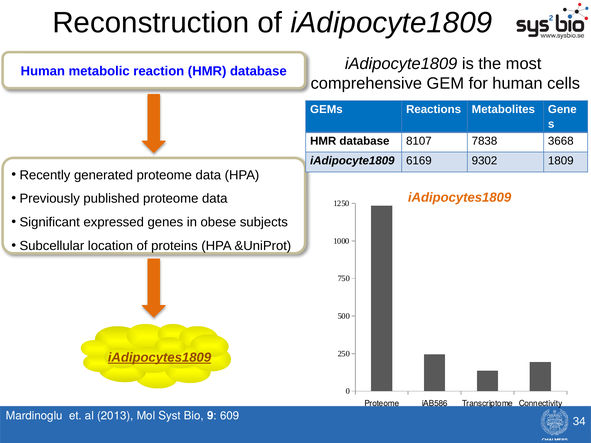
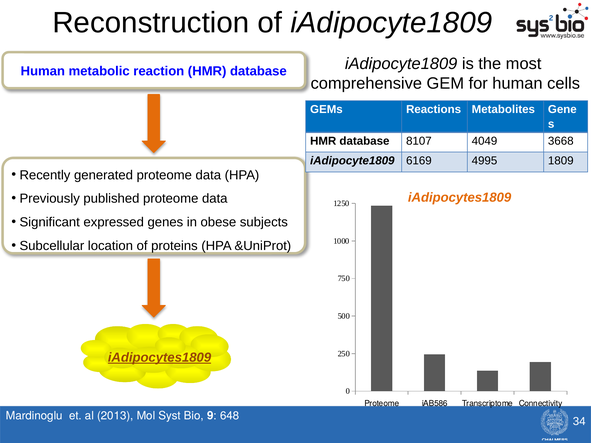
7838: 7838 -> 4049 (484, 141)
9302: 9302 -> 4995 (484, 161)
609: 609 -> 648 (230, 416)
